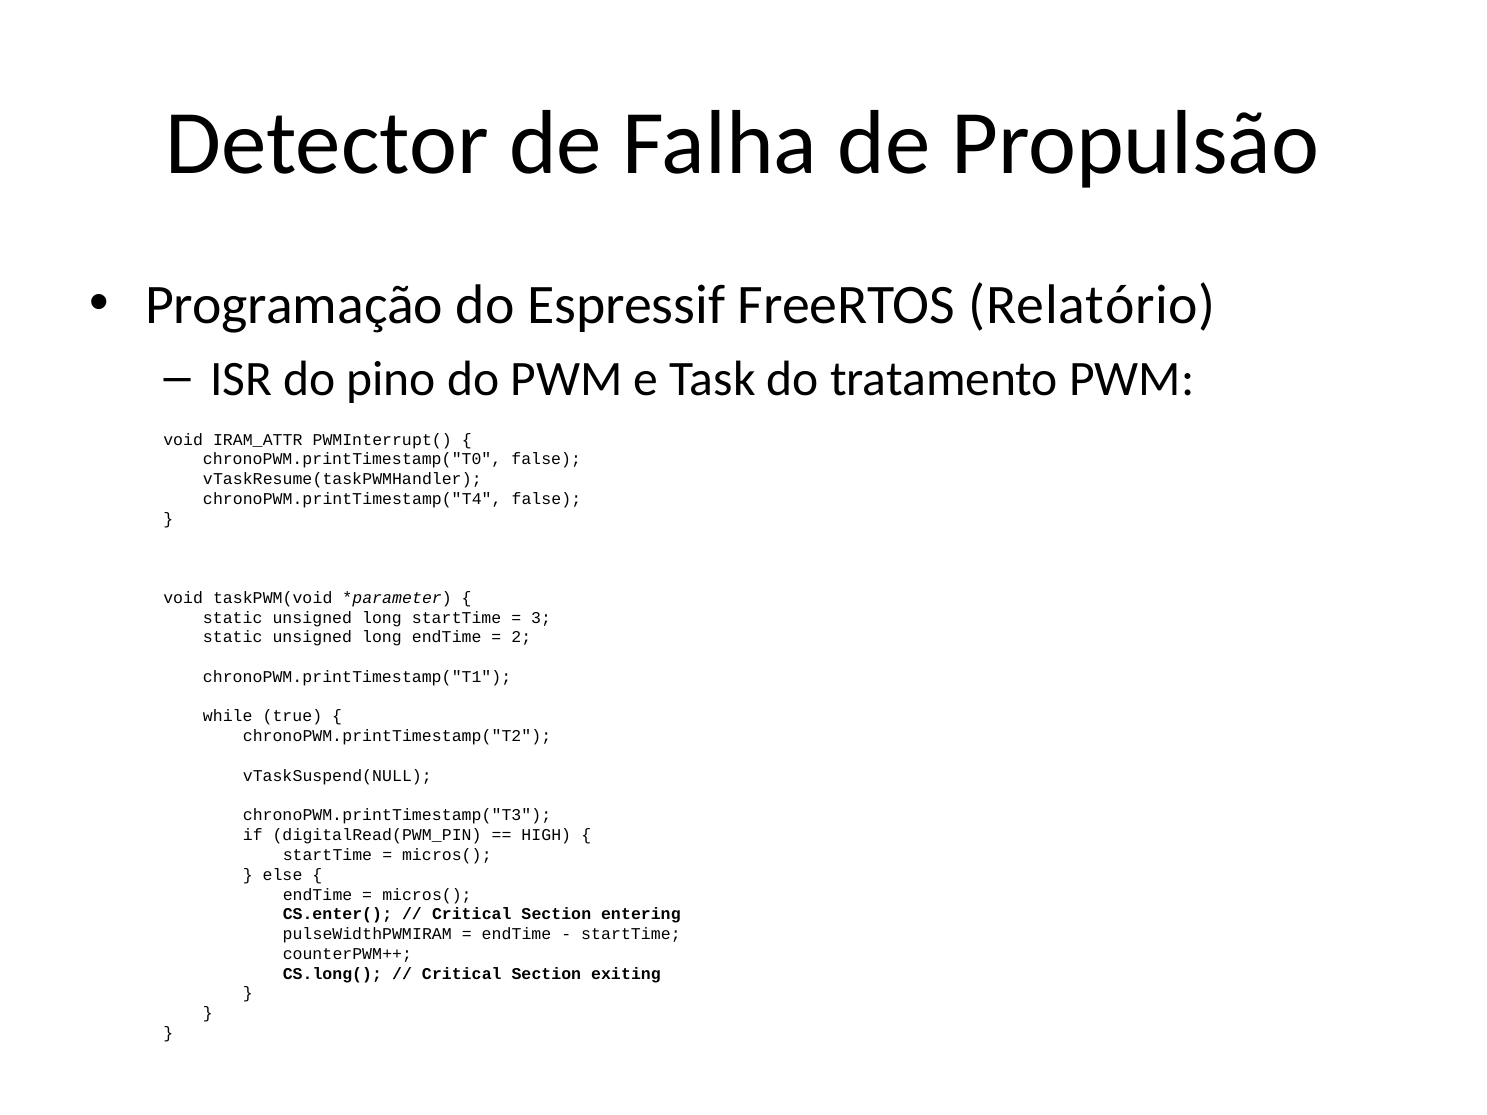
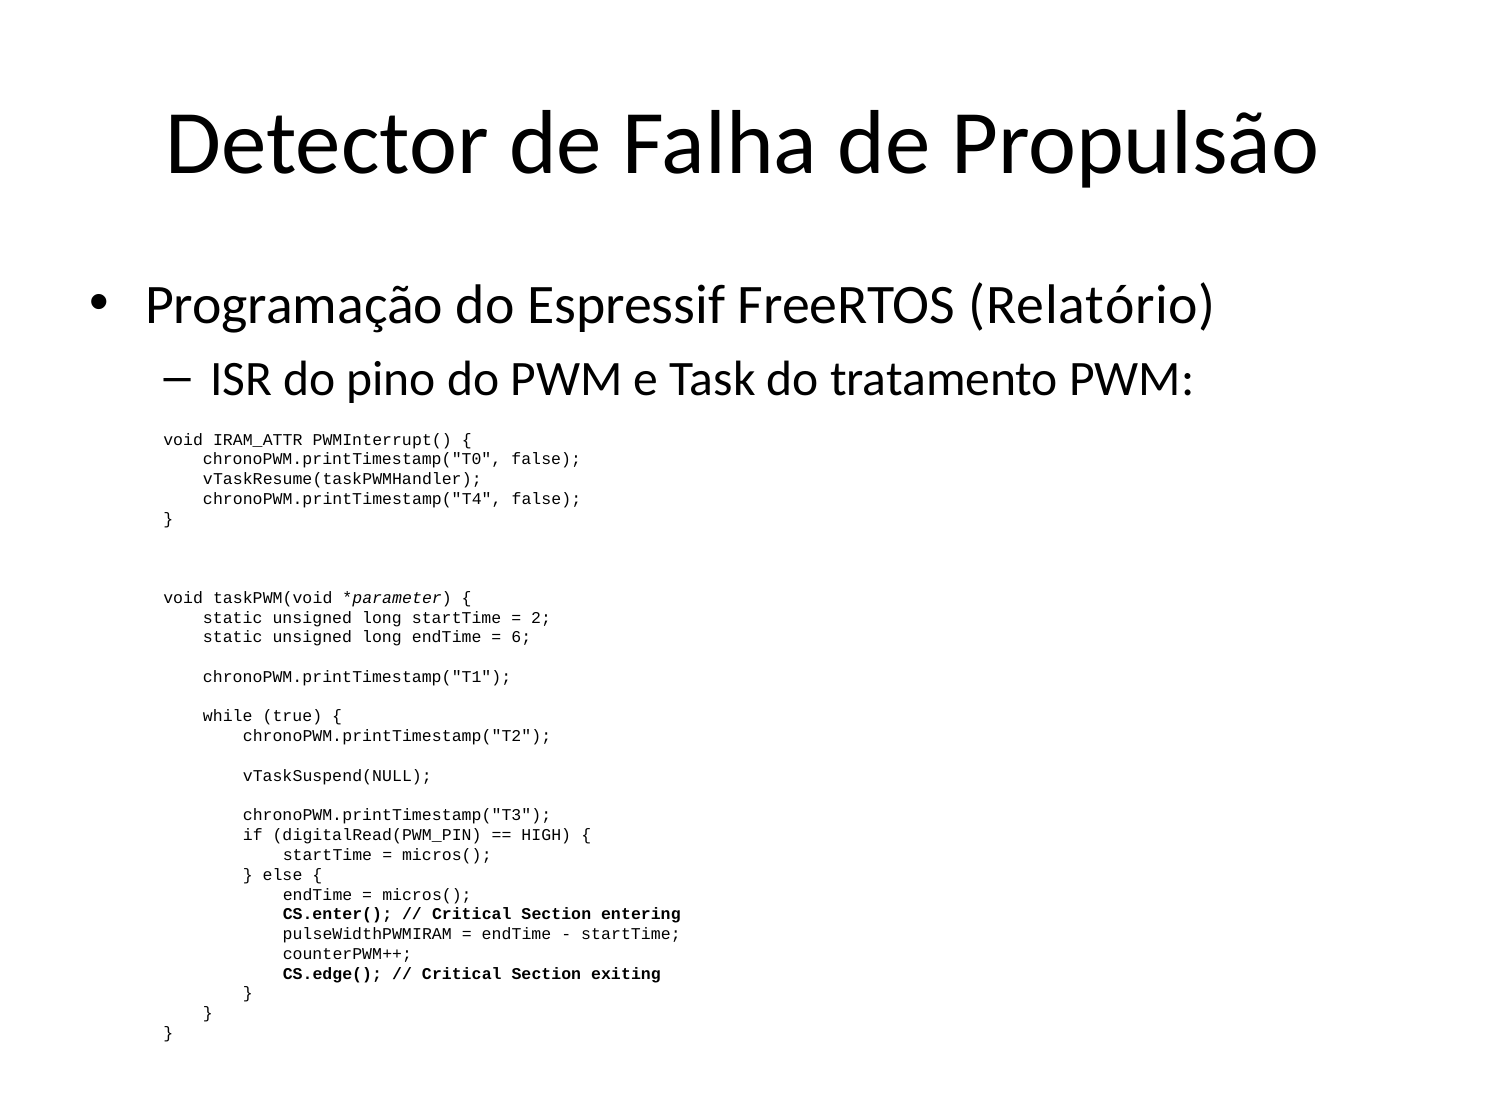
3: 3 -> 2 (541, 618)
2: 2 -> 6 (521, 638)
CS.long(: CS.long( -> CS.edge( (332, 974)
